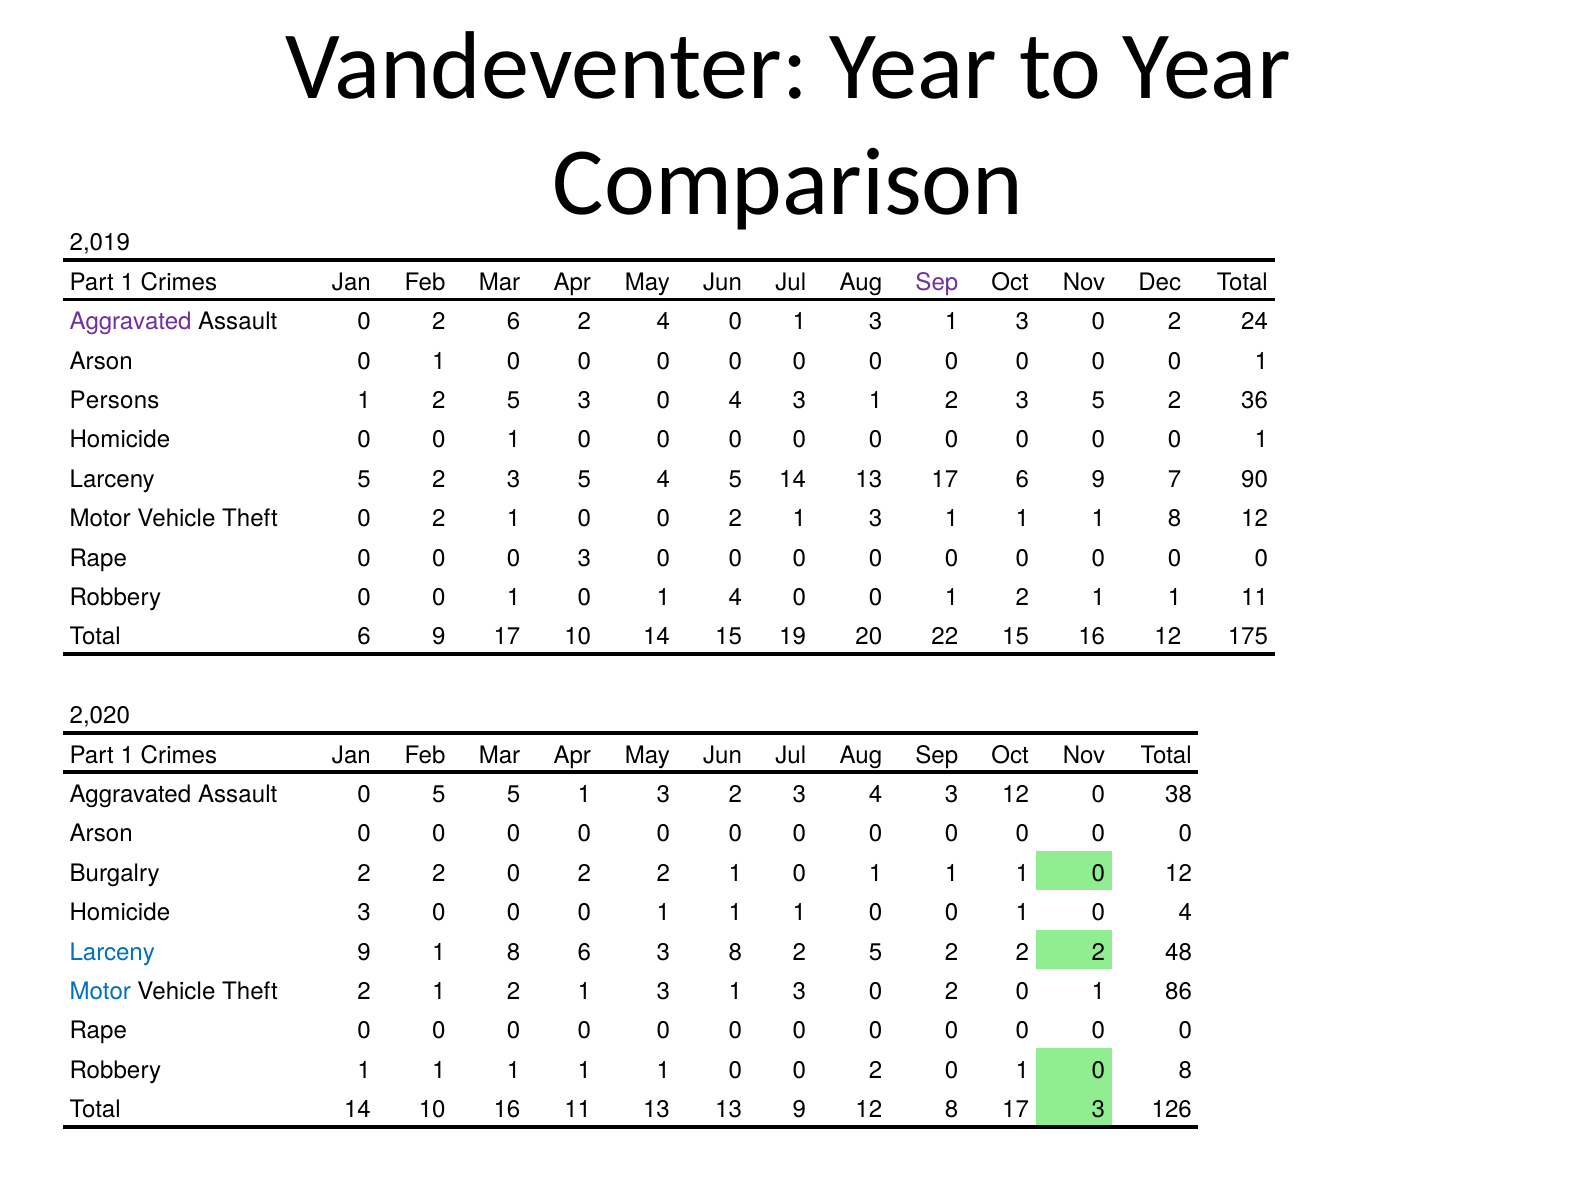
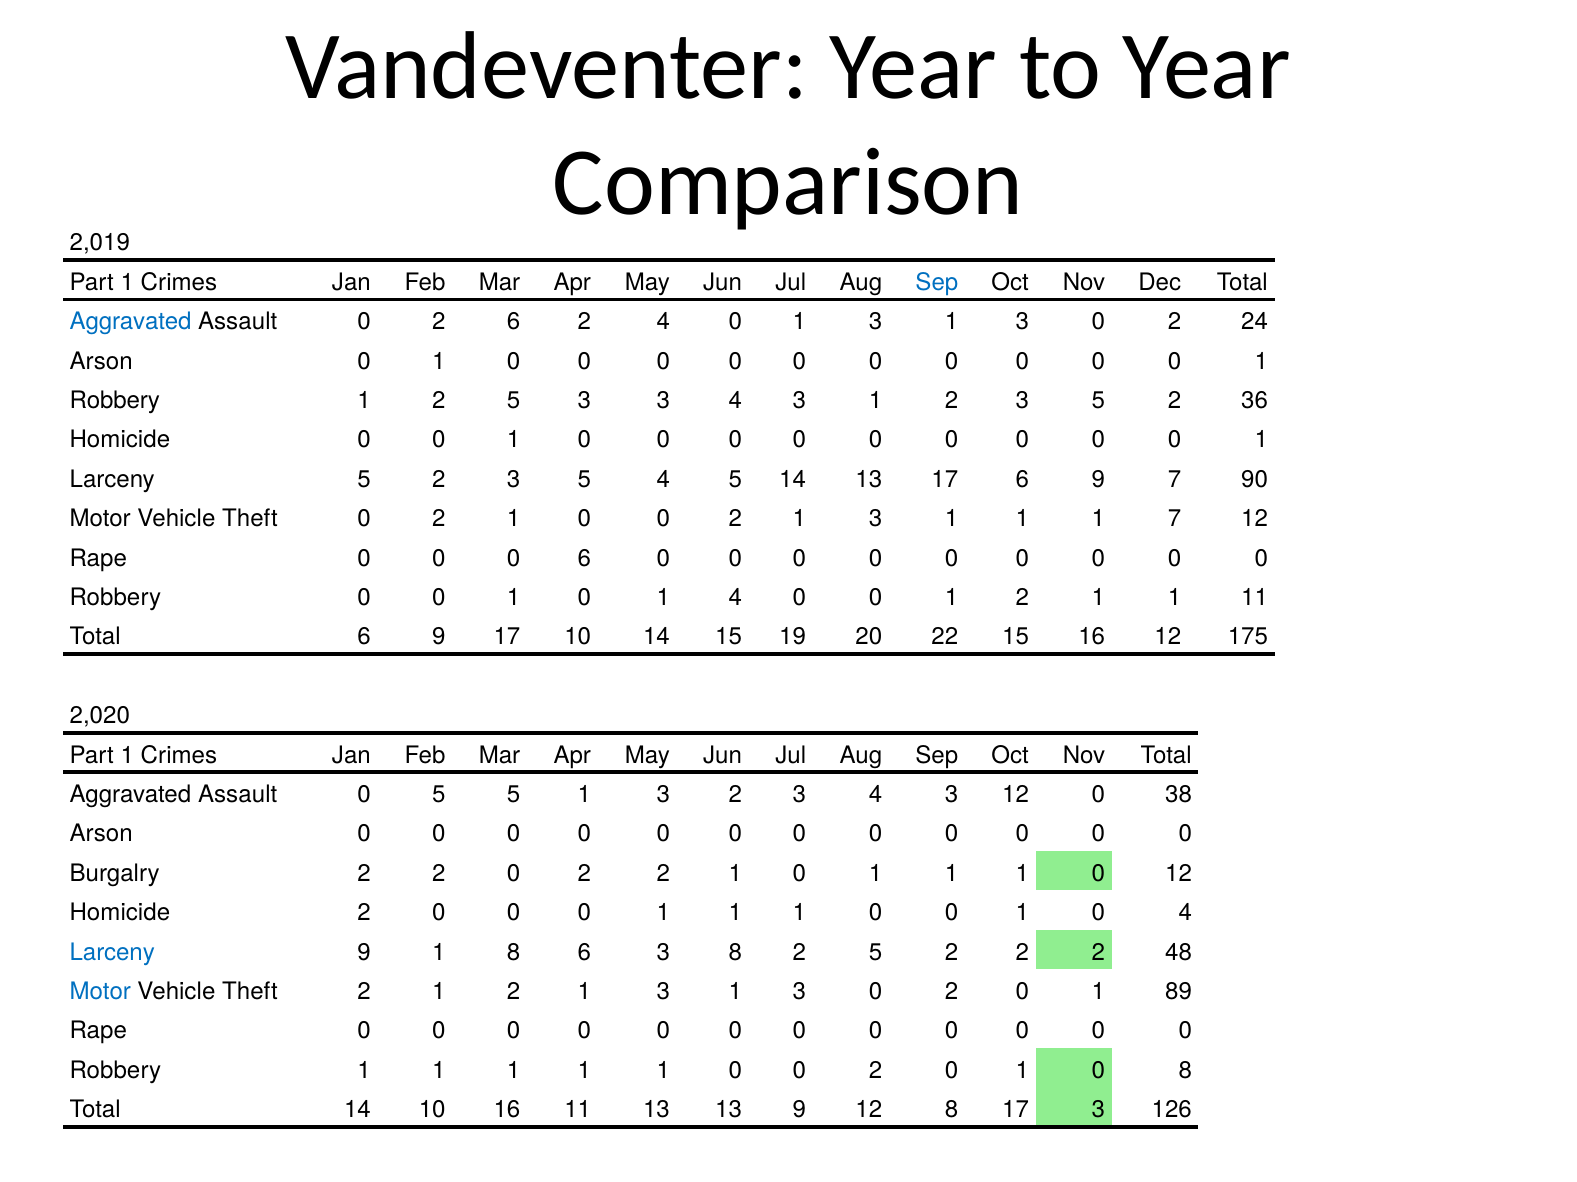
Sep colour: purple -> blue (937, 282)
Aggravated colour: purple -> blue (131, 322)
Persons: Persons -> Robbery (115, 401)
5 3 0: 0 -> 3 (663, 401)
1 1 8: 8 -> 7 (1175, 519)
0 3: 3 -> 6 (584, 558)
Homicide 3: 3 -> 2 (364, 913)
86: 86 -> 89 (1179, 992)
